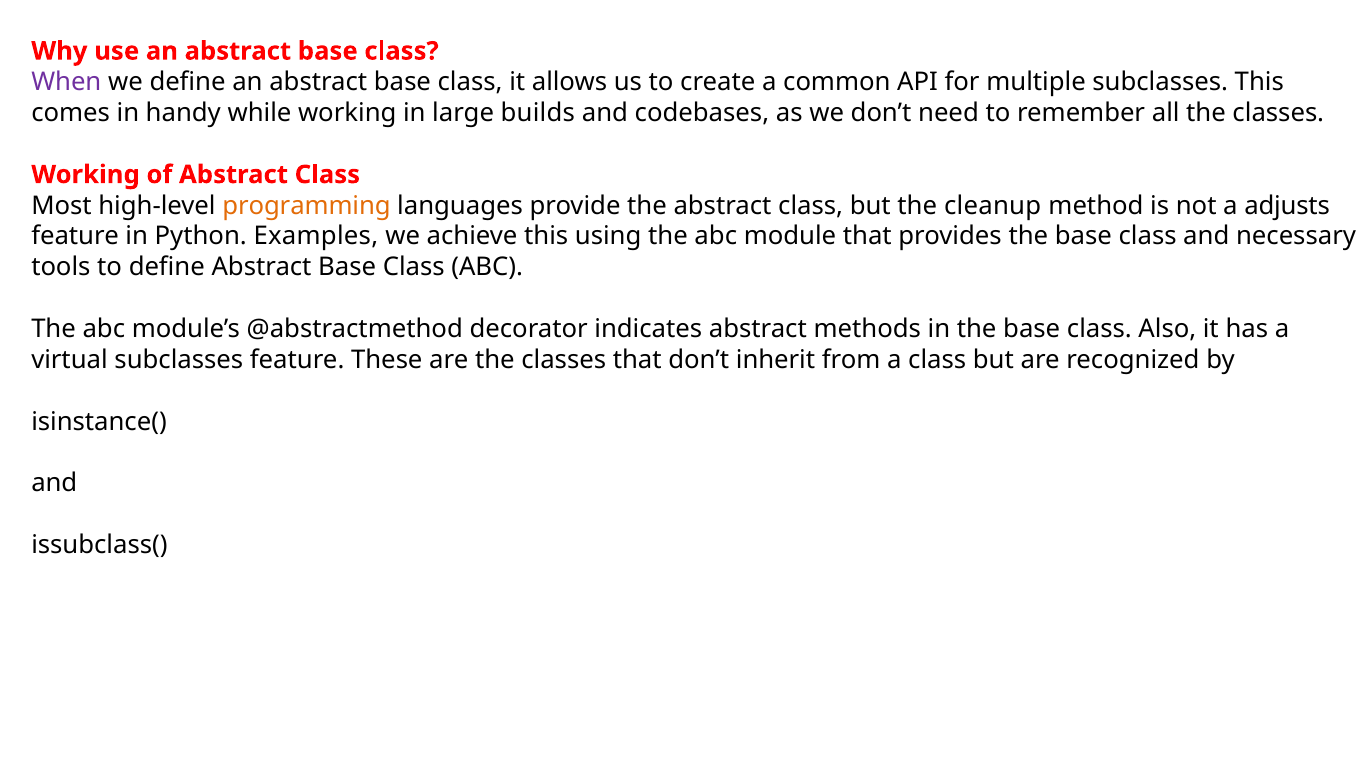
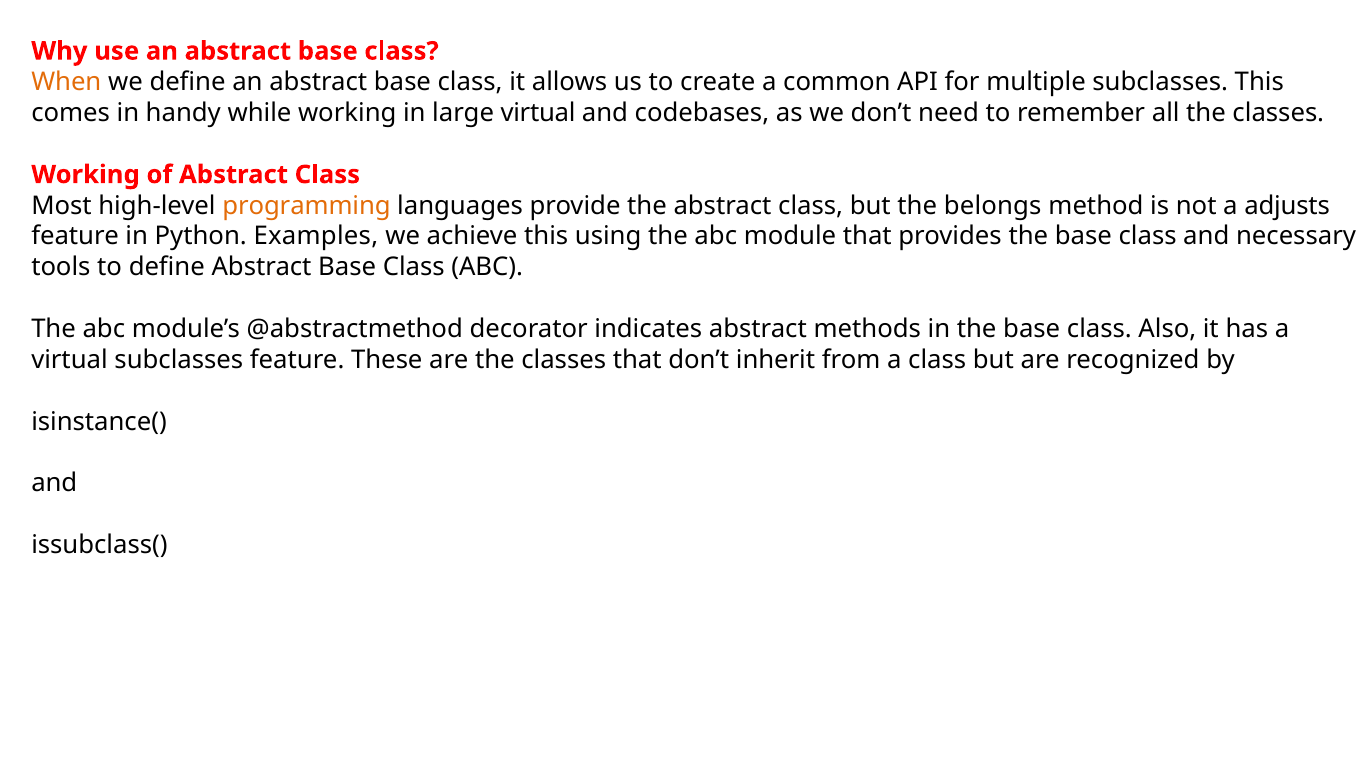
When colour: purple -> orange (66, 82)
large builds: builds -> virtual (538, 113)
cleanup: cleanup -> belongs (993, 205)
